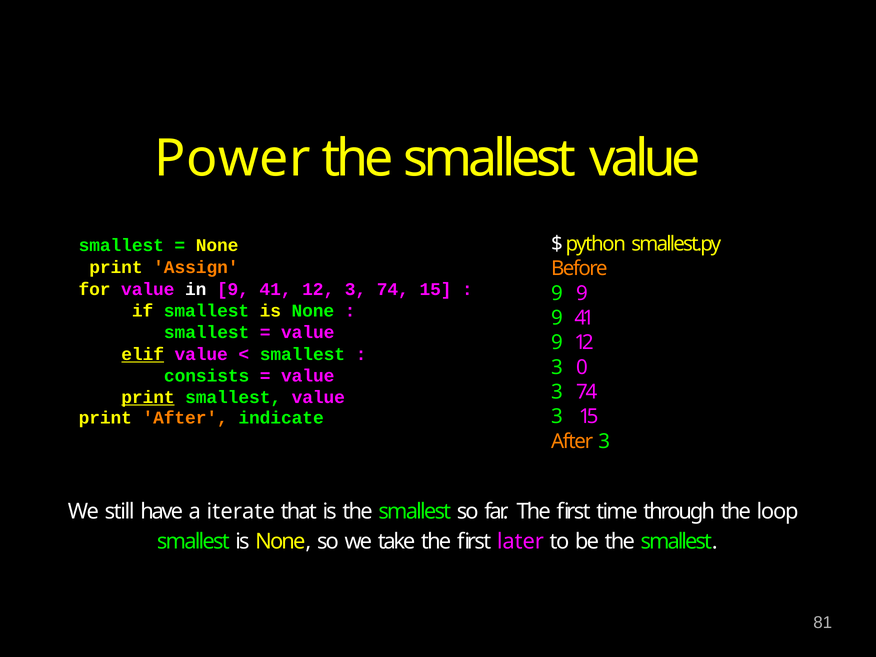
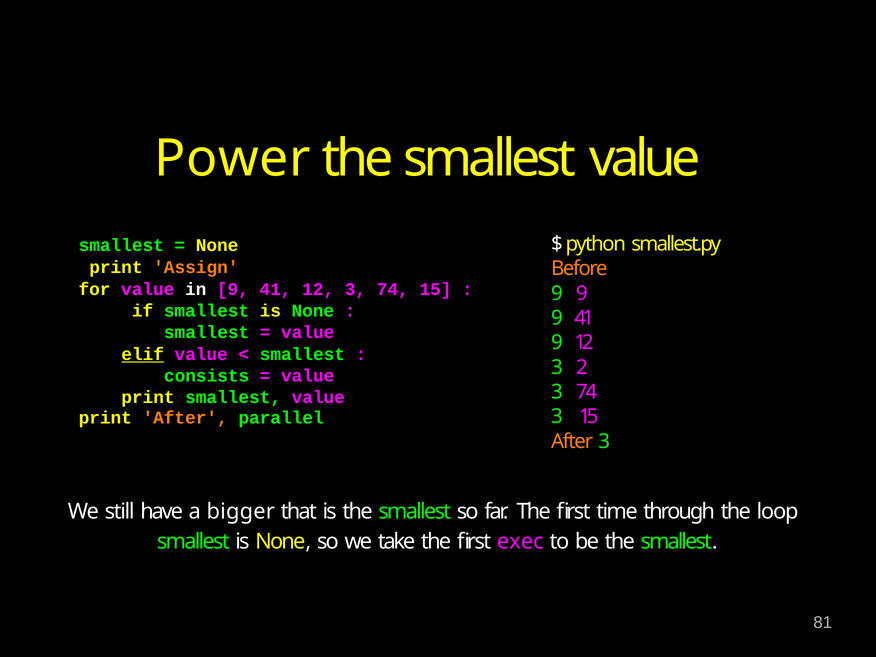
0: 0 -> 2 (582, 367)
print underline: present -> none (148, 397)
indicate: indicate -> parallel (281, 418)
iterate: iterate -> bigger (241, 511)
later: later -> exec (520, 542)
